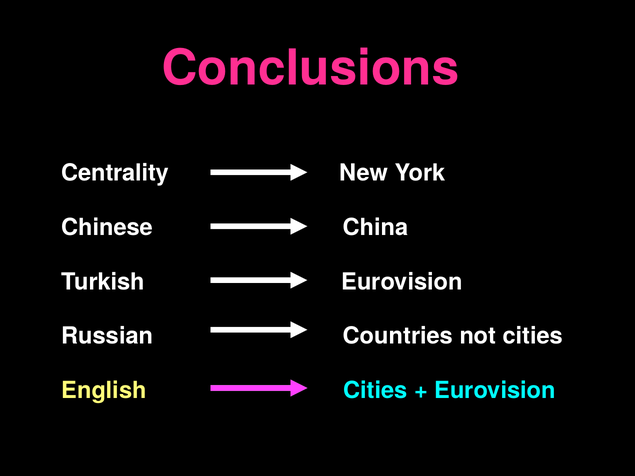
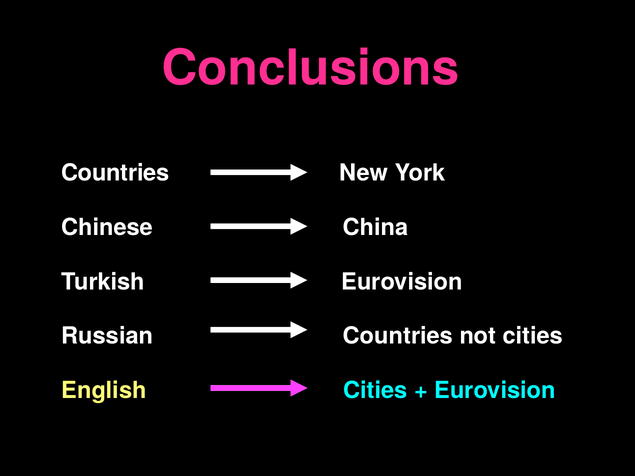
Centrality: Centrality -> Countries (115, 173)
